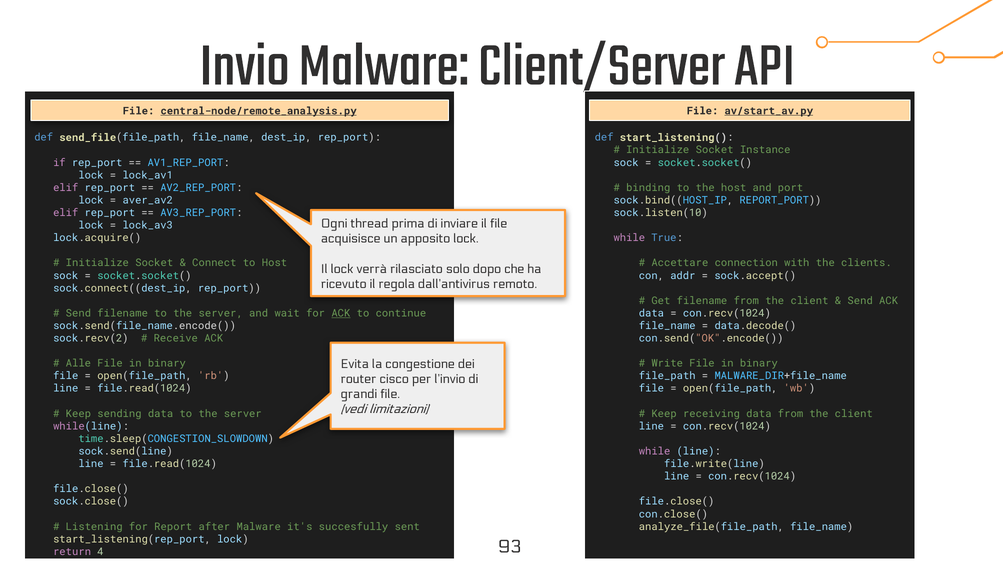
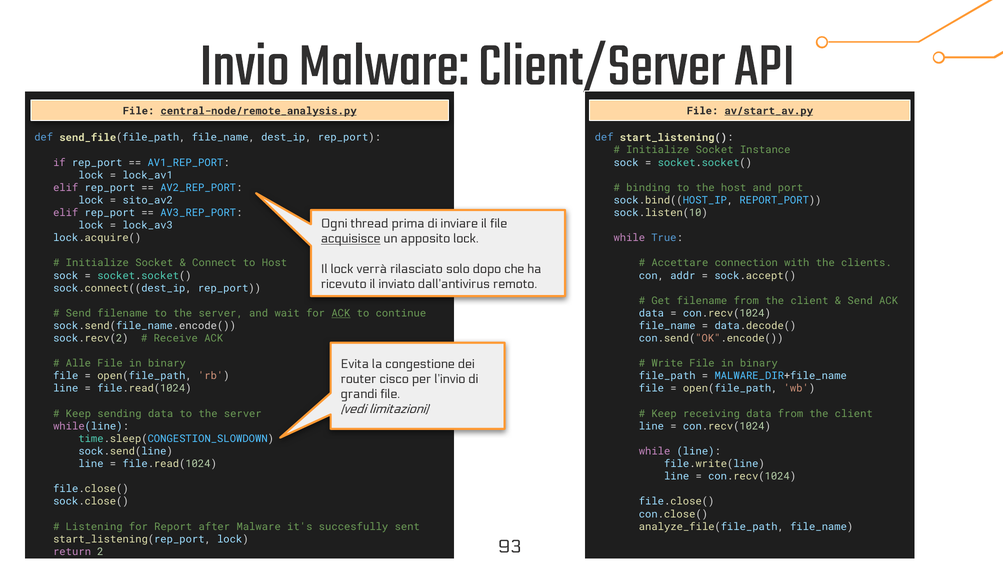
aver_av2: aver_av2 -> sito_av2 (148, 200)
acquisisce underline: none -> present (351, 239)
regola: regola -> inviato (397, 284)
4: 4 -> 2 (100, 552)
